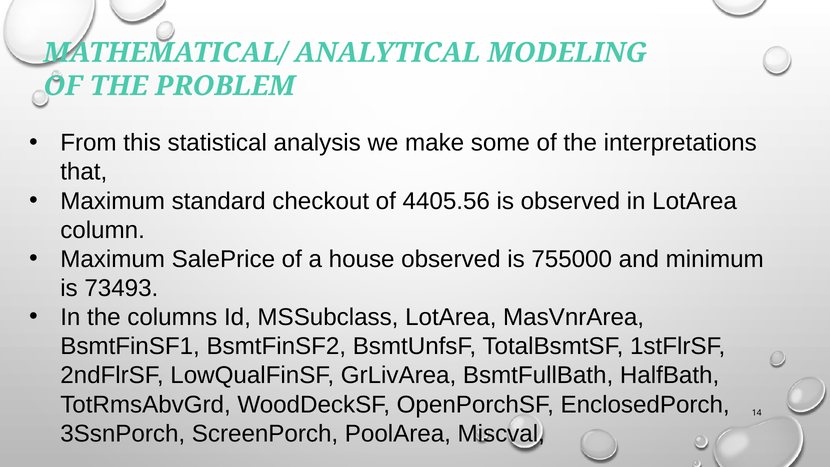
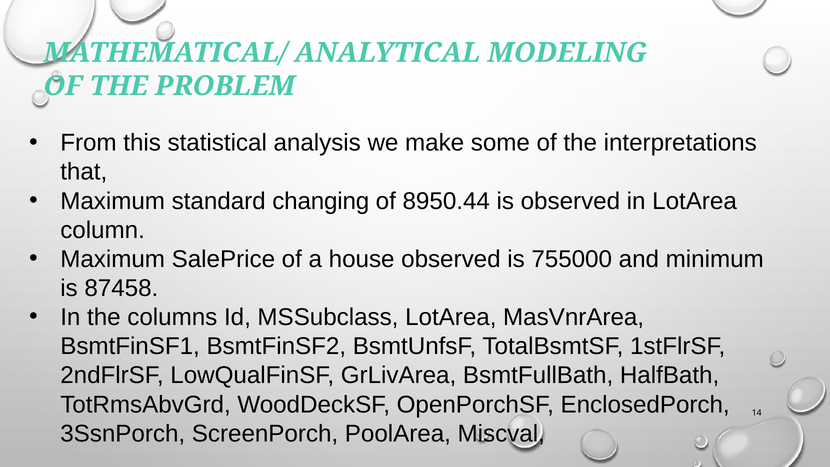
checkout: checkout -> changing (321, 201)
4405.56: 4405.56 -> 8950.44 (446, 201)
73493: 73493 -> 87458 (121, 288)
